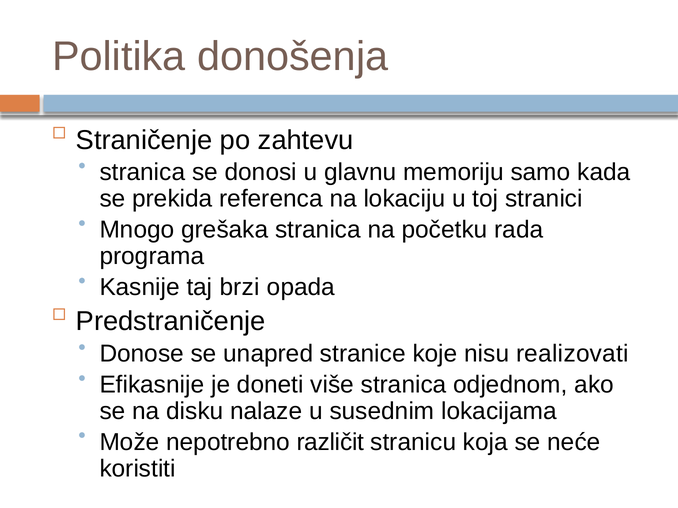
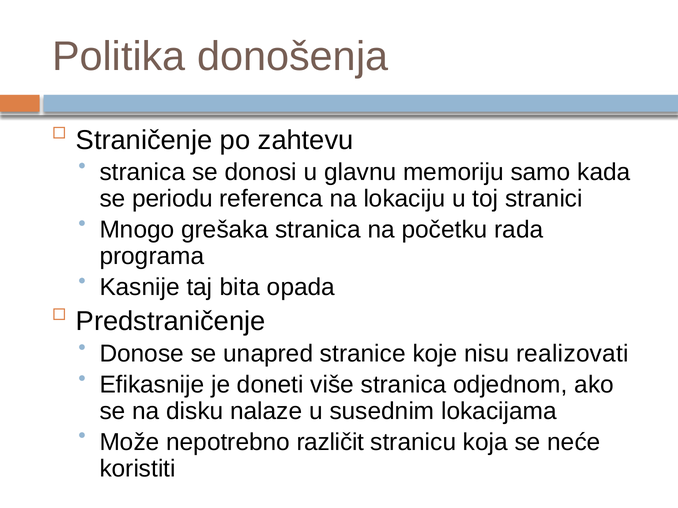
prekida: prekida -> periodu (172, 199)
brzi: brzi -> bita (240, 288)
